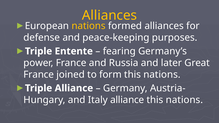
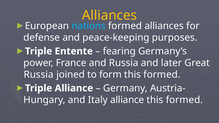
nations colour: yellow -> light blue (89, 26)
France: France -> Russia (39, 75)
form this nations: nations -> formed (162, 75)
nations: nations -> formed (184, 100)
